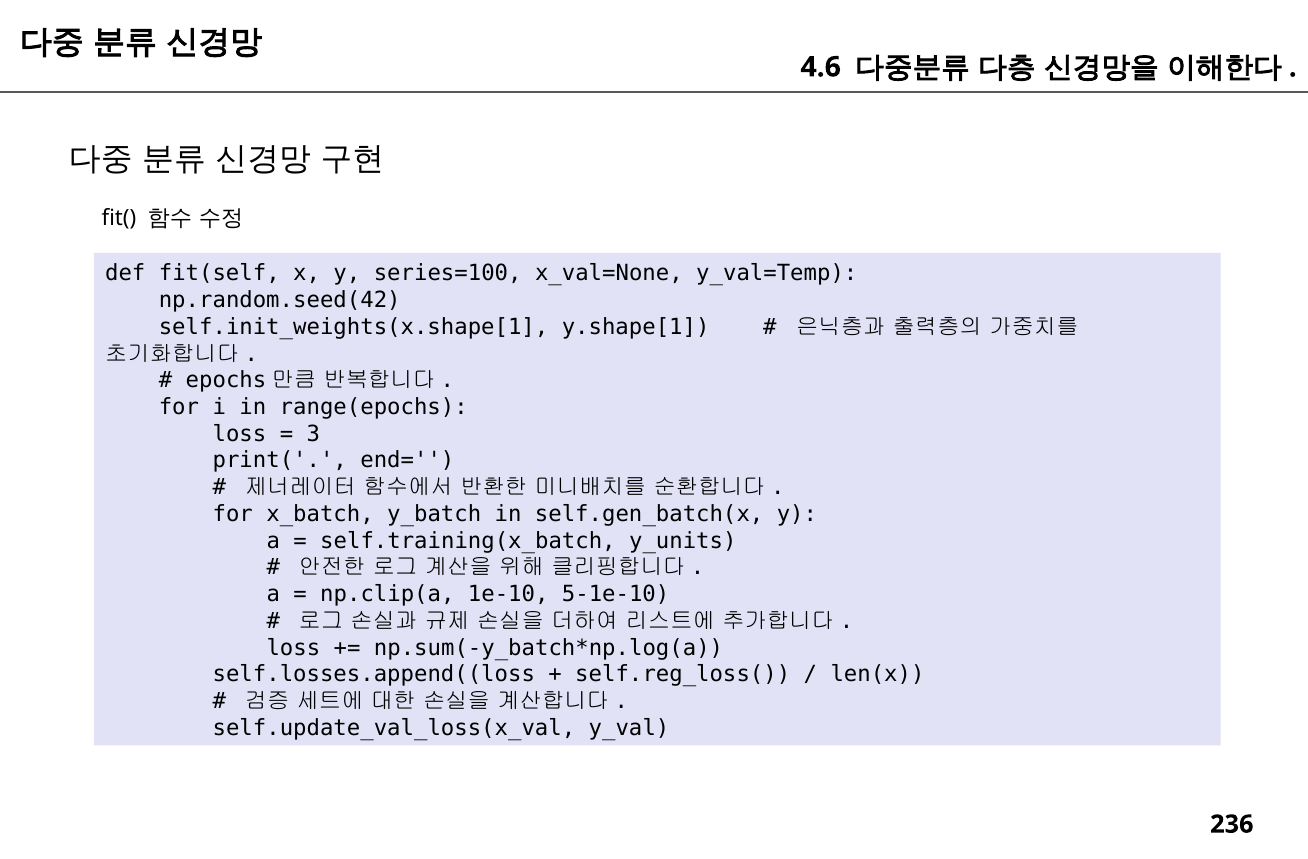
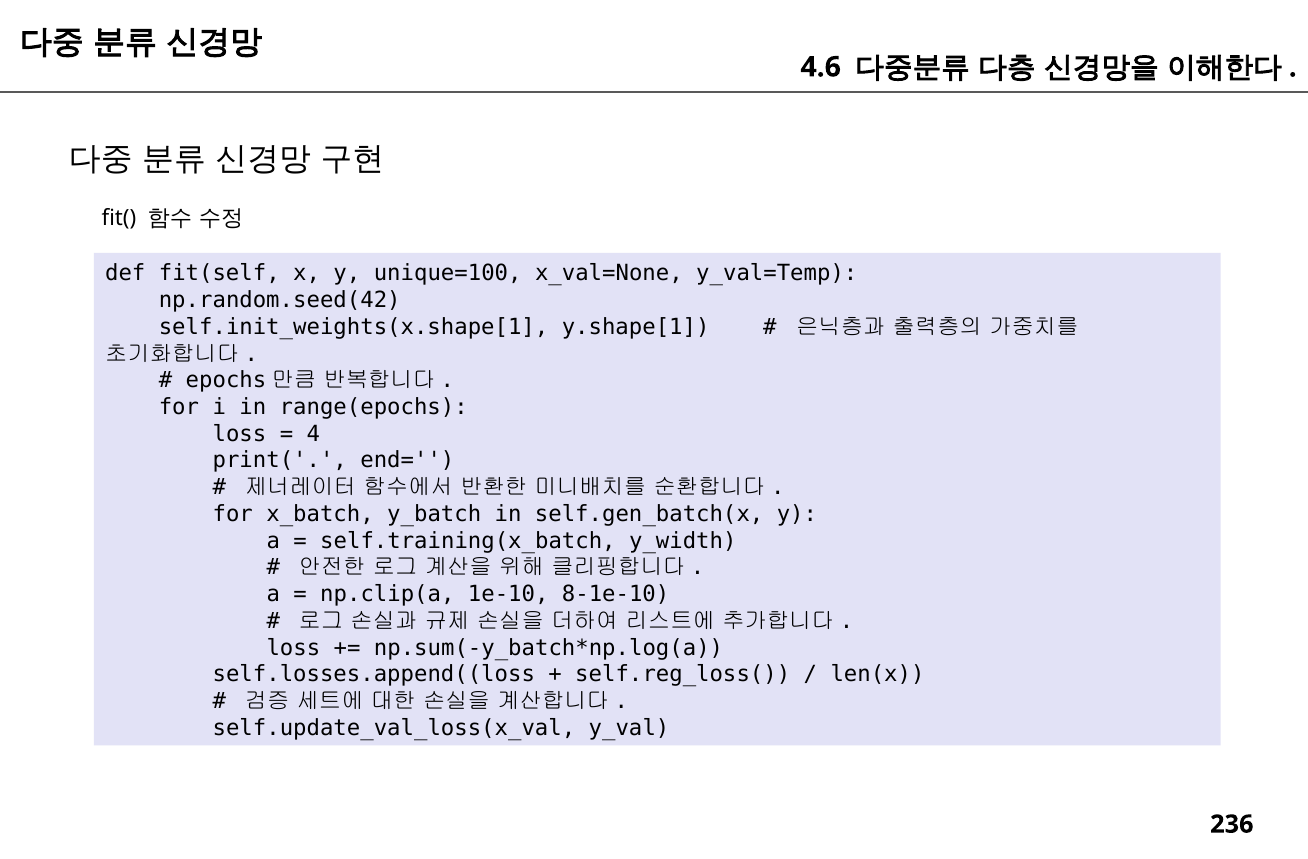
series=100: series=100 -> unique=100 (448, 273)
3: 3 -> 4 (313, 434)
y_units: y_units -> y_width (683, 541)
5-1e-10: 5-1e-10 -> 8-1e-10 (616, 594)
